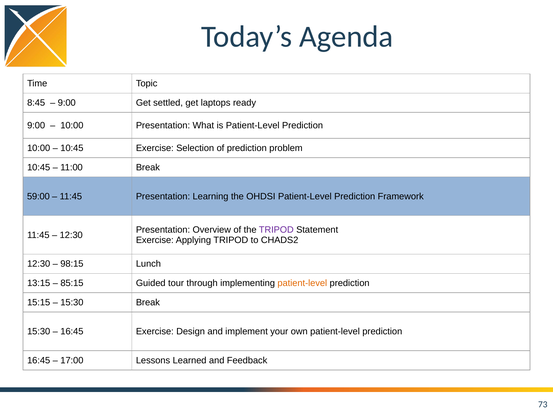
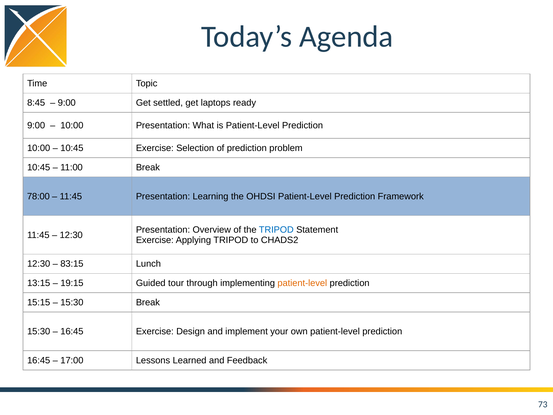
59:00: 59:00 -> 78:00 (38, 196)
TRIPOD colour: purple -> blue (276, 230)
98:15: 98:15 -> 83:15 (72, 264)
85:15: 85:15 -> 19:15 (72, 283)
